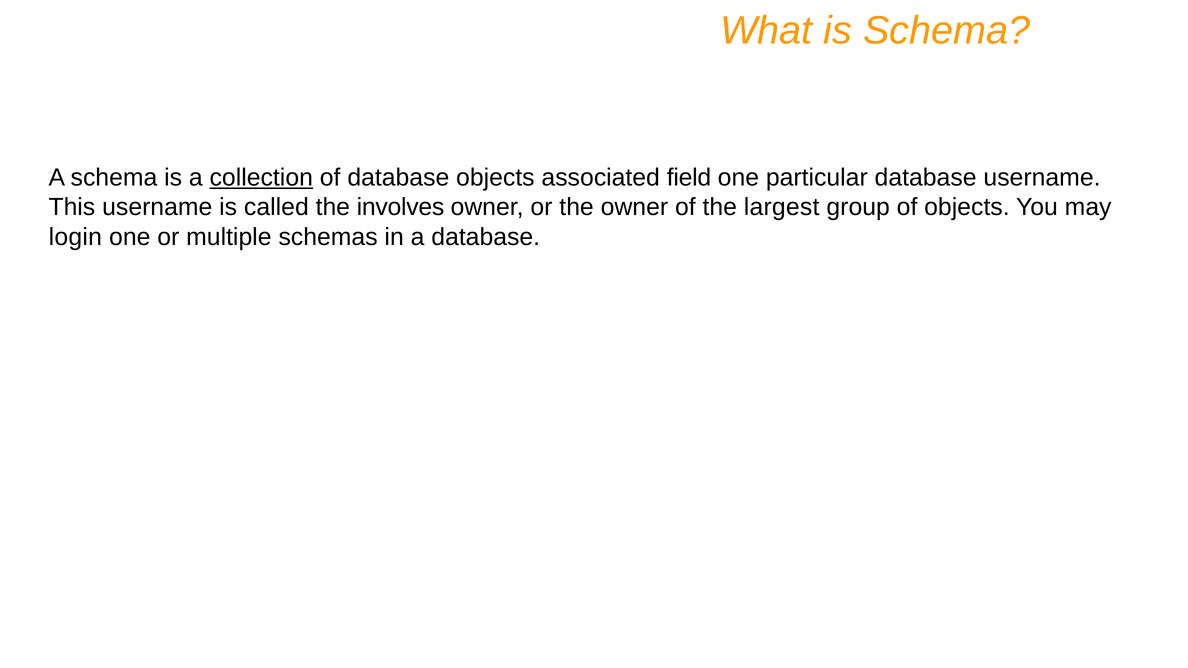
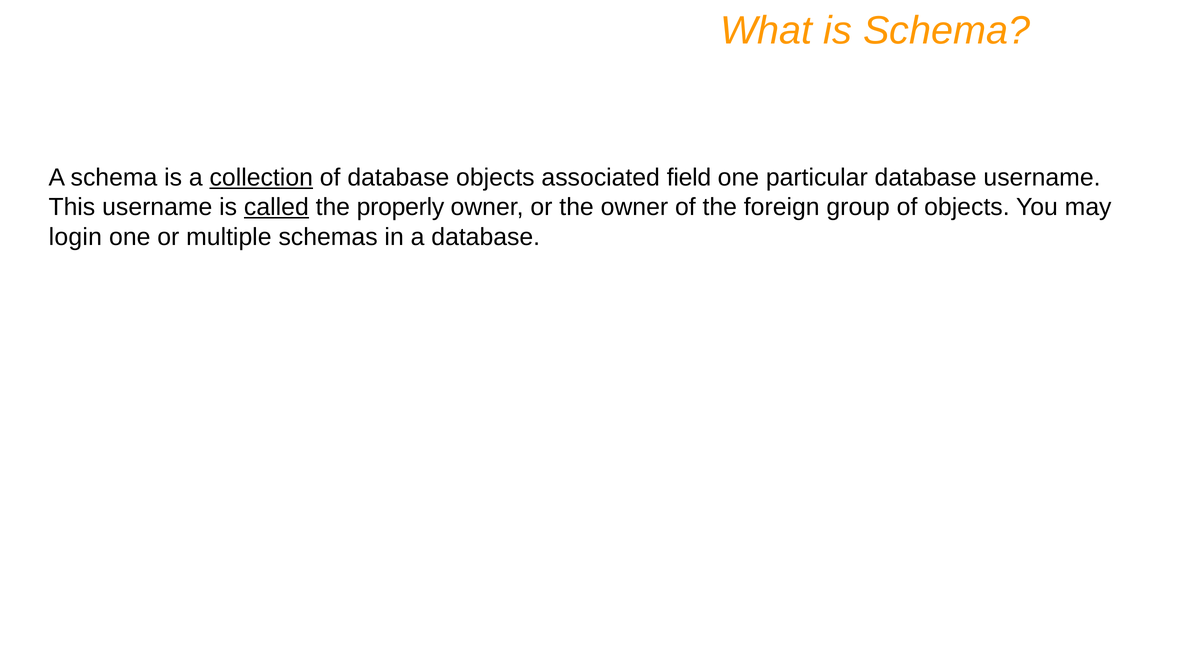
called underline: none -> present (276, 207)
involves: involves -> properly (401, 207)
largest: largest -> foreign (782, 207)
